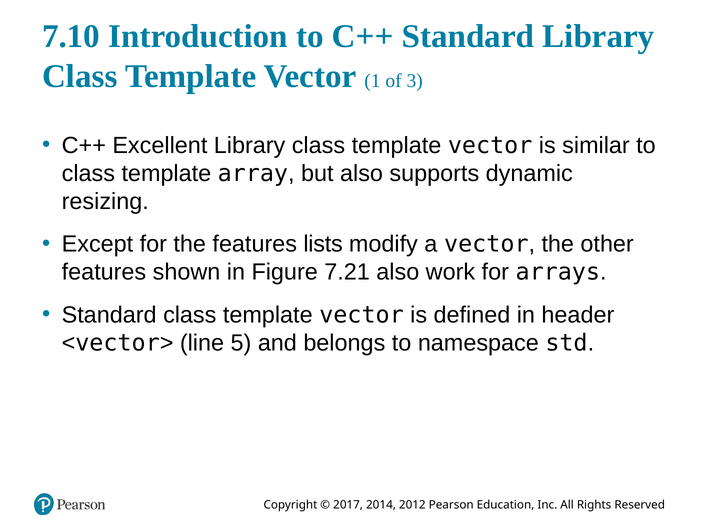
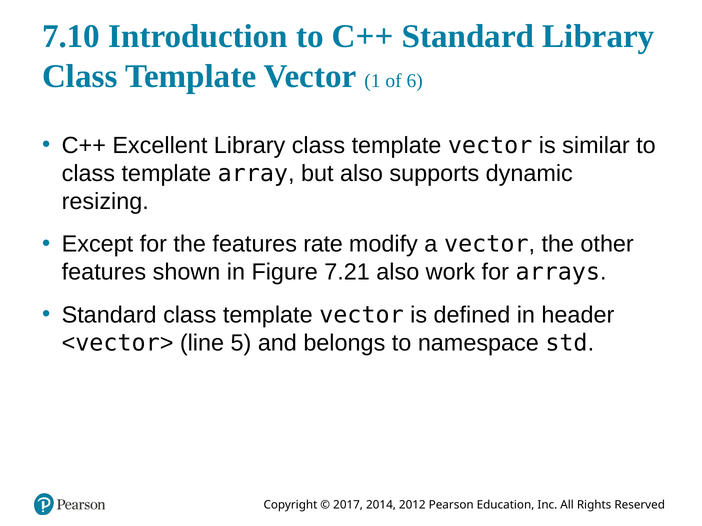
3: 3 -> 6 (415, 81)
lists: lists -> rate (323, 244)
